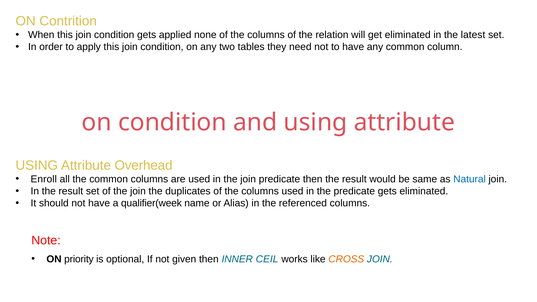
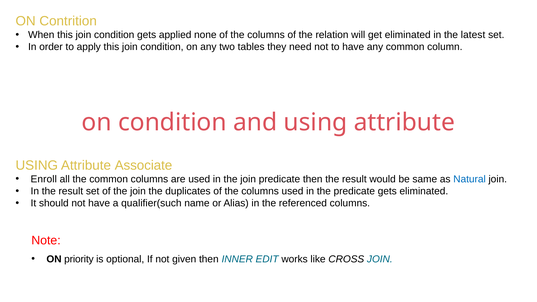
Overhead: Overhead -> Associate (143, 165)
qualifier(week: qualifier(week -> qualifier(such (151, 203)
CEIL: CEIL -> EDIT (267, 259)
CROSS colour: orange -> black (346, 259)
